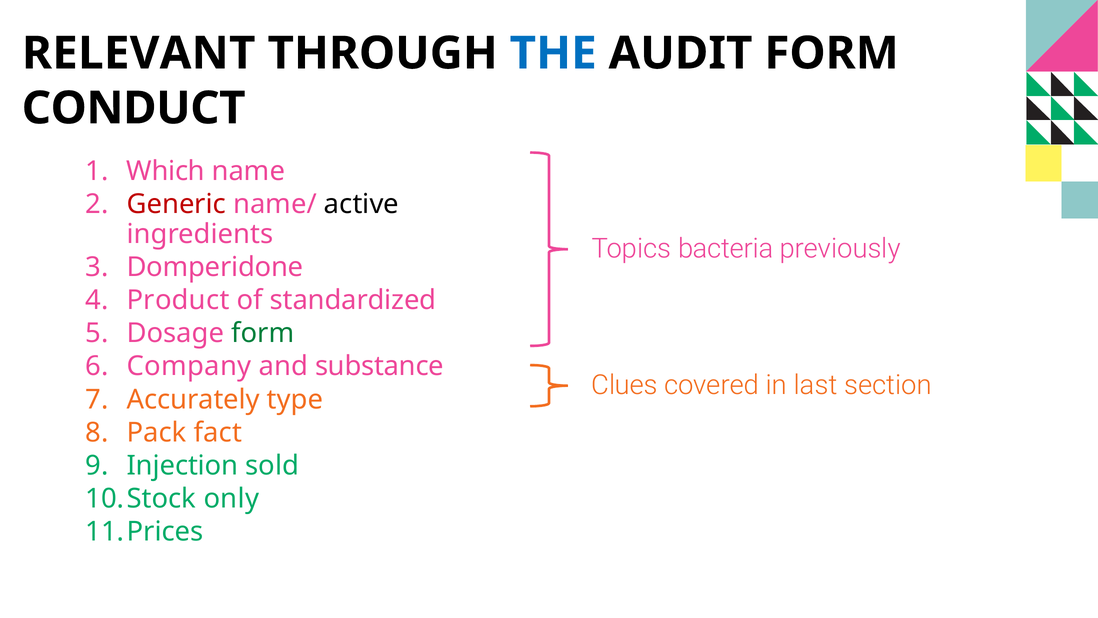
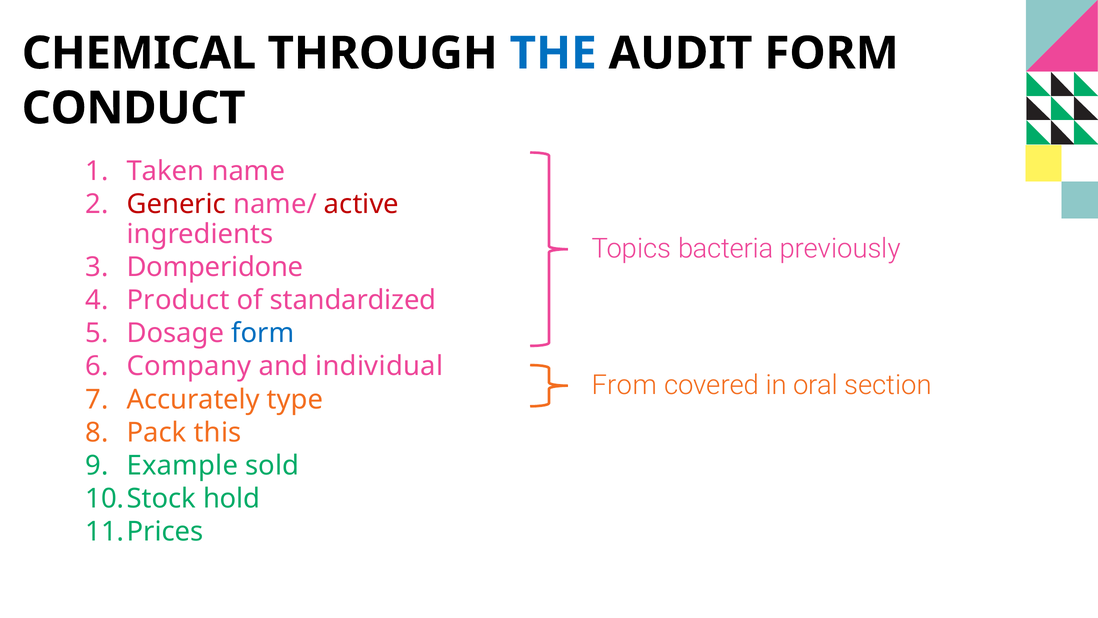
RELEVANT: RELEVANT -> CHEMICAL (139, 53)
Which: Which -> Taken (166, 171)
active colour: black -> red (361, 204)
form colour: green -> blue (263, 333)
substance: substance -> individual (379, 366)
Clues: Clues -> From (624, 385)
last: last -> oral (816, 385)
fact: fact -> this (218, 432)
Injection: Injection -> Example (182, 465)
only: only -> hold (232, 498)
